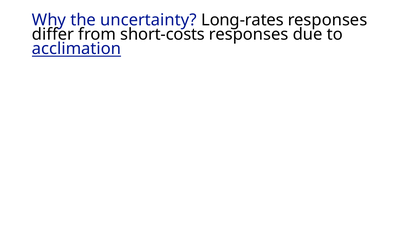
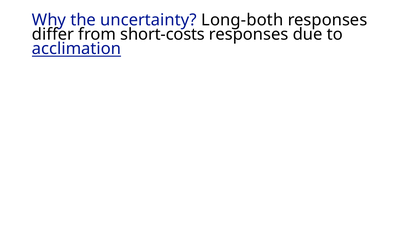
Long-rates: Long-rates -> Long-both (242, 20)
